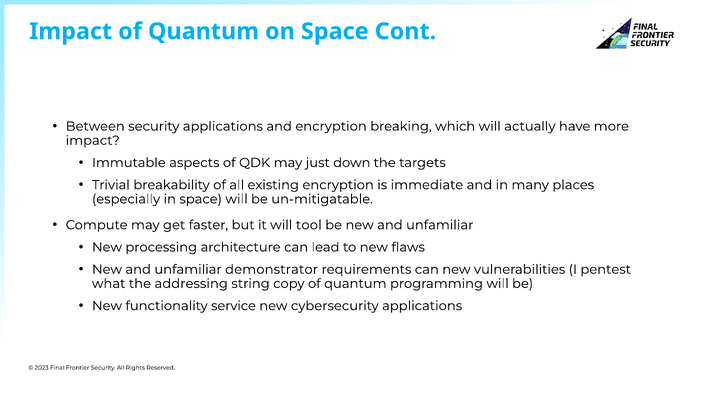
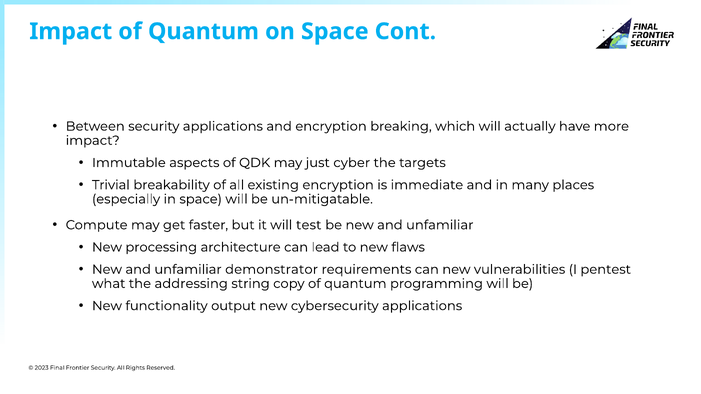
down: down -> cyber (352, 163)
tool: tool -> test (309, 225)
service: service -> output (234, 306)
